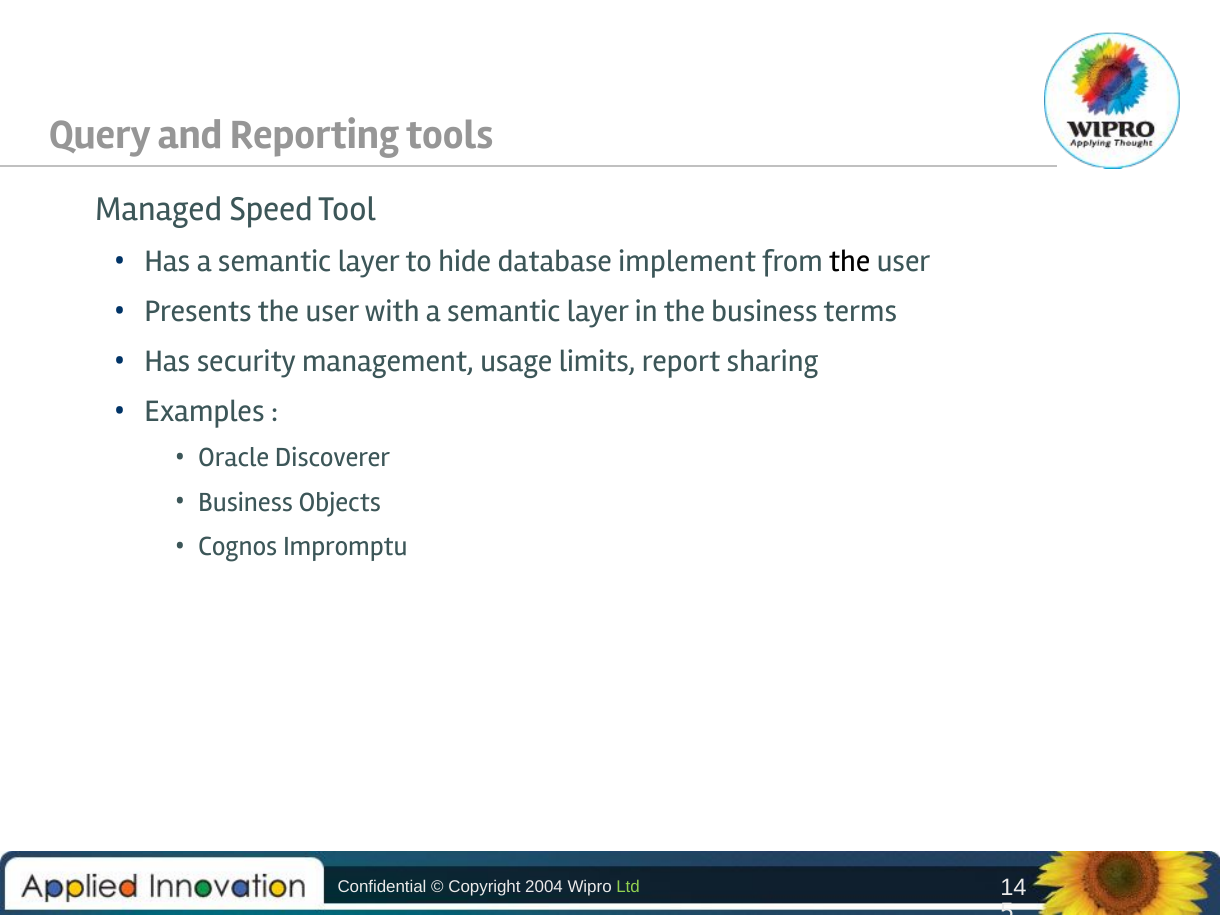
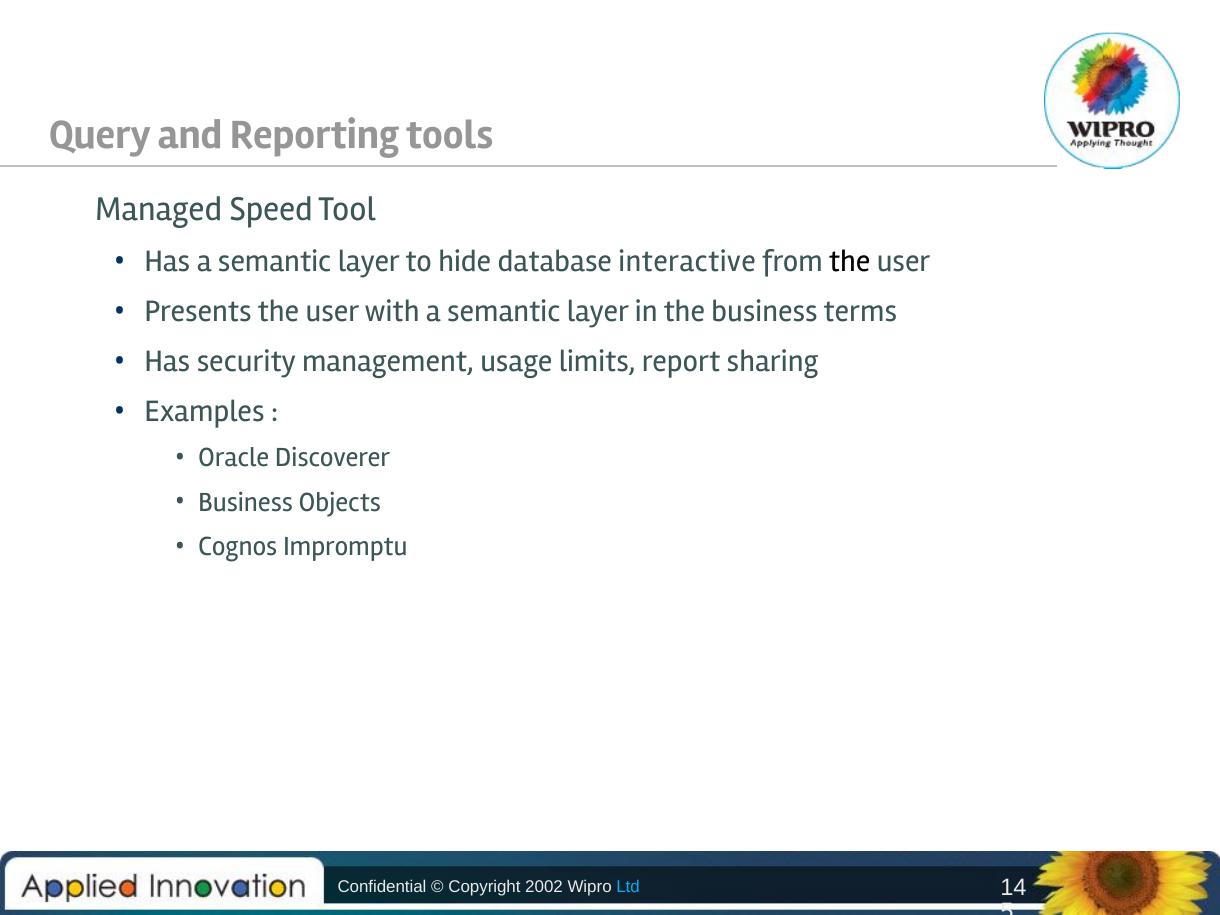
implement: implement -> interactive (687, 262)
2004: 2004 -> 2002 (544, 887)
Ltd colour: light green -> light blue (628, 887)
